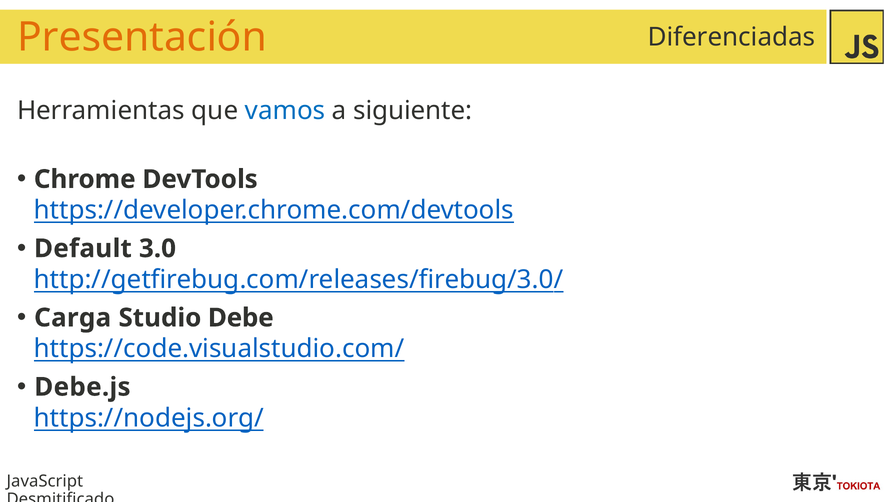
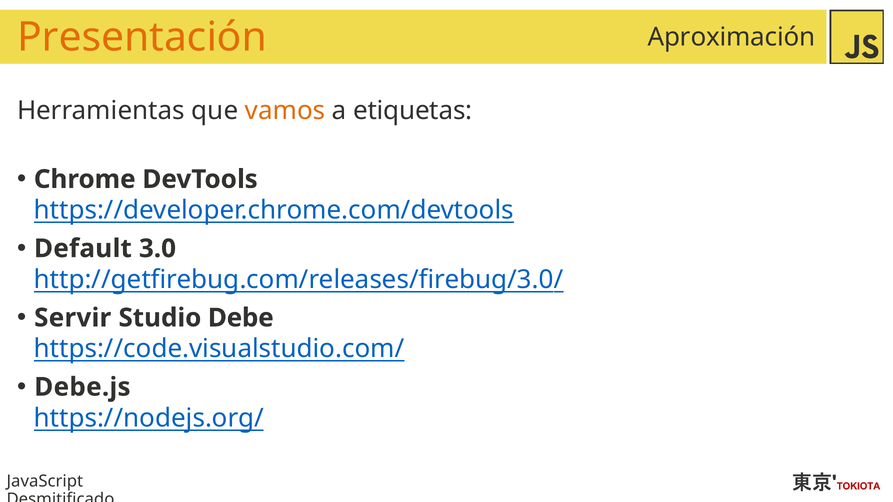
Diferenciadas: Diferenciadas -> Aproximación (732, 37)
vamos colour: blue -> orange (285, 111)
siguiente: siguiente -> etiquetas (413, 111)
Carga: Carga -> Servir (73, 318)
